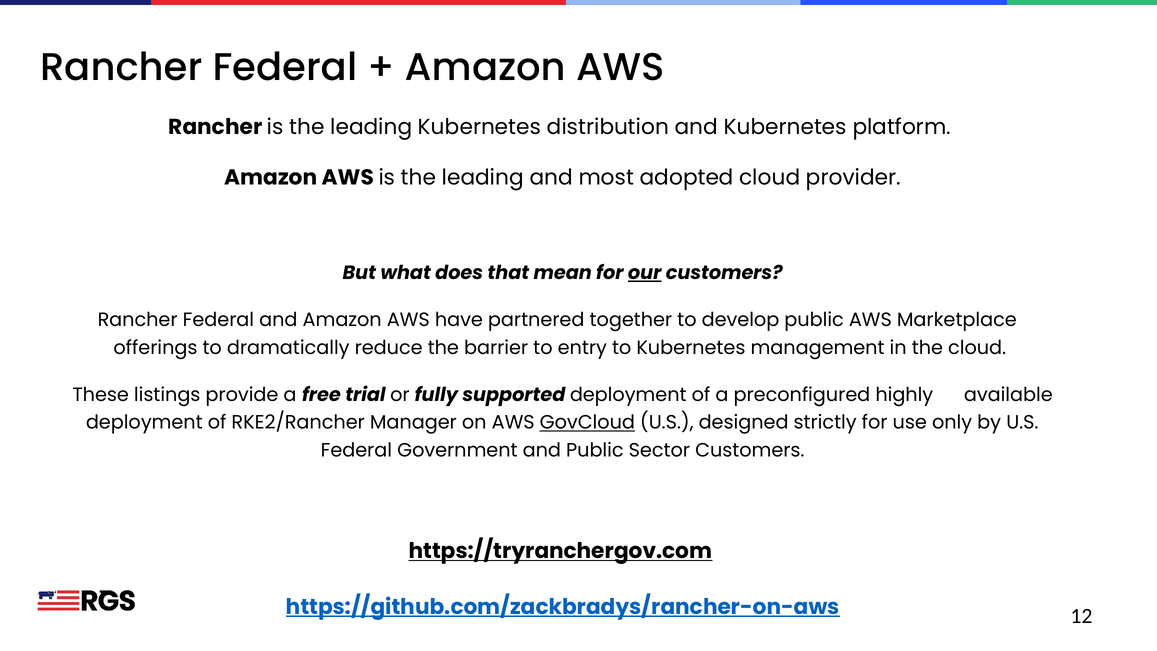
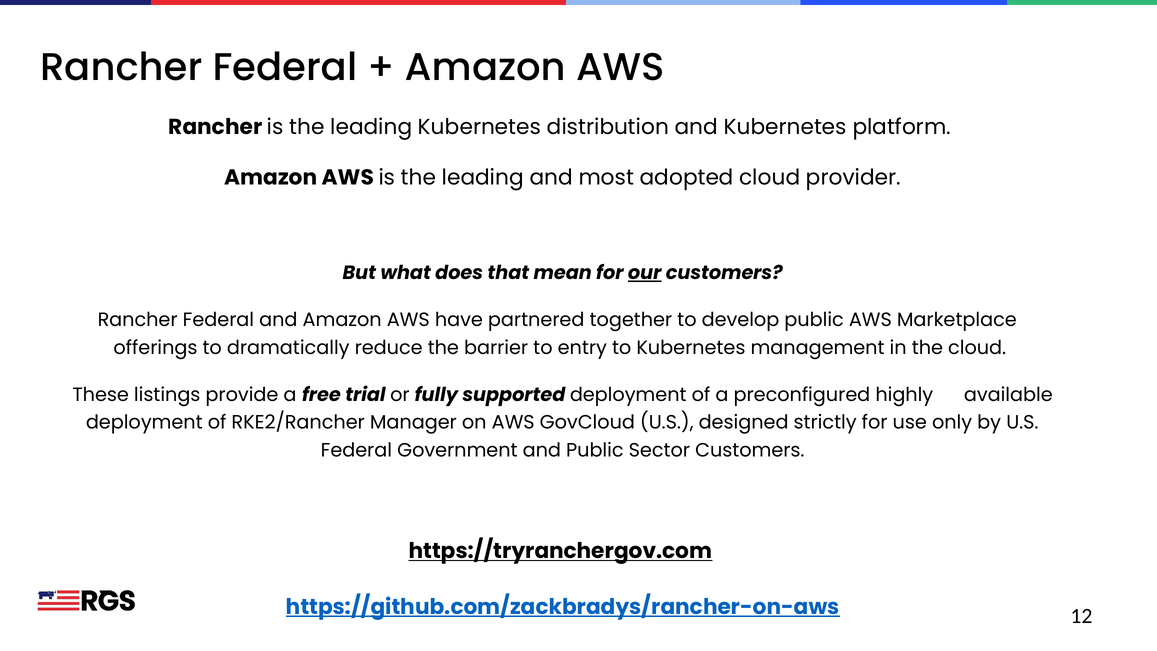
GovCloud underline: present -> none (587, 422)
